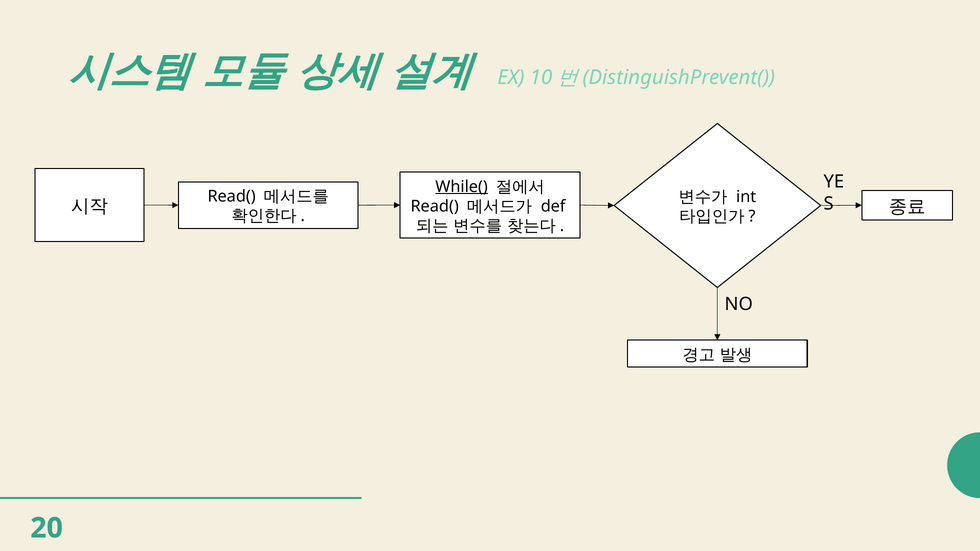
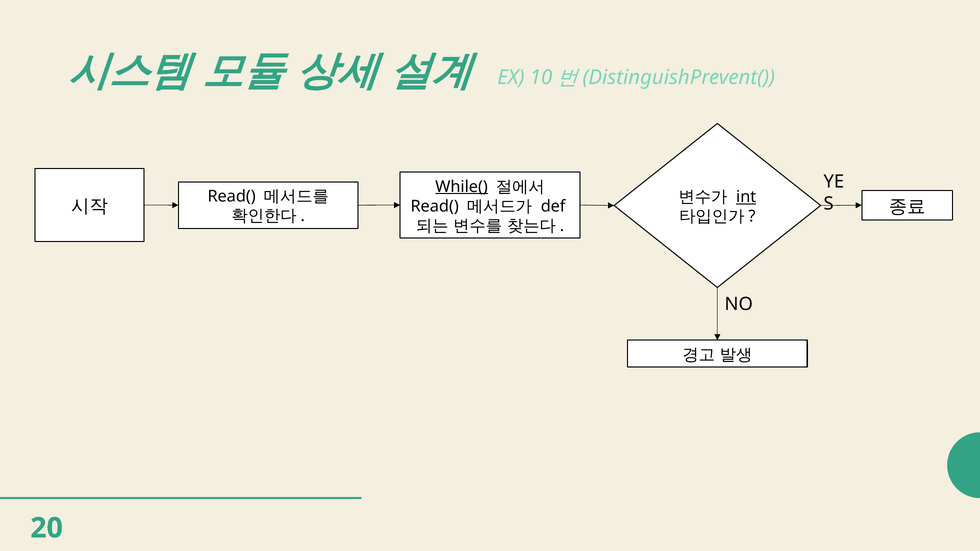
int underline: none -> present (746, 197)
